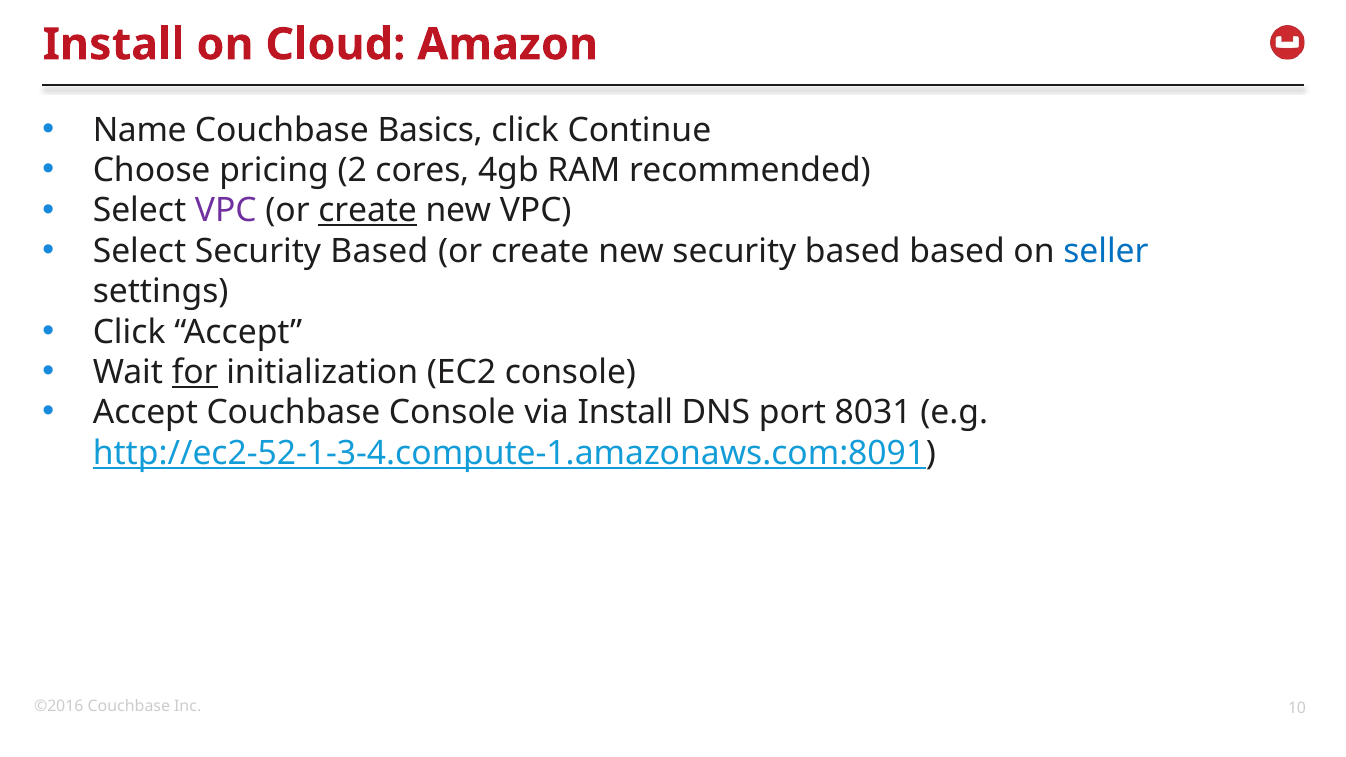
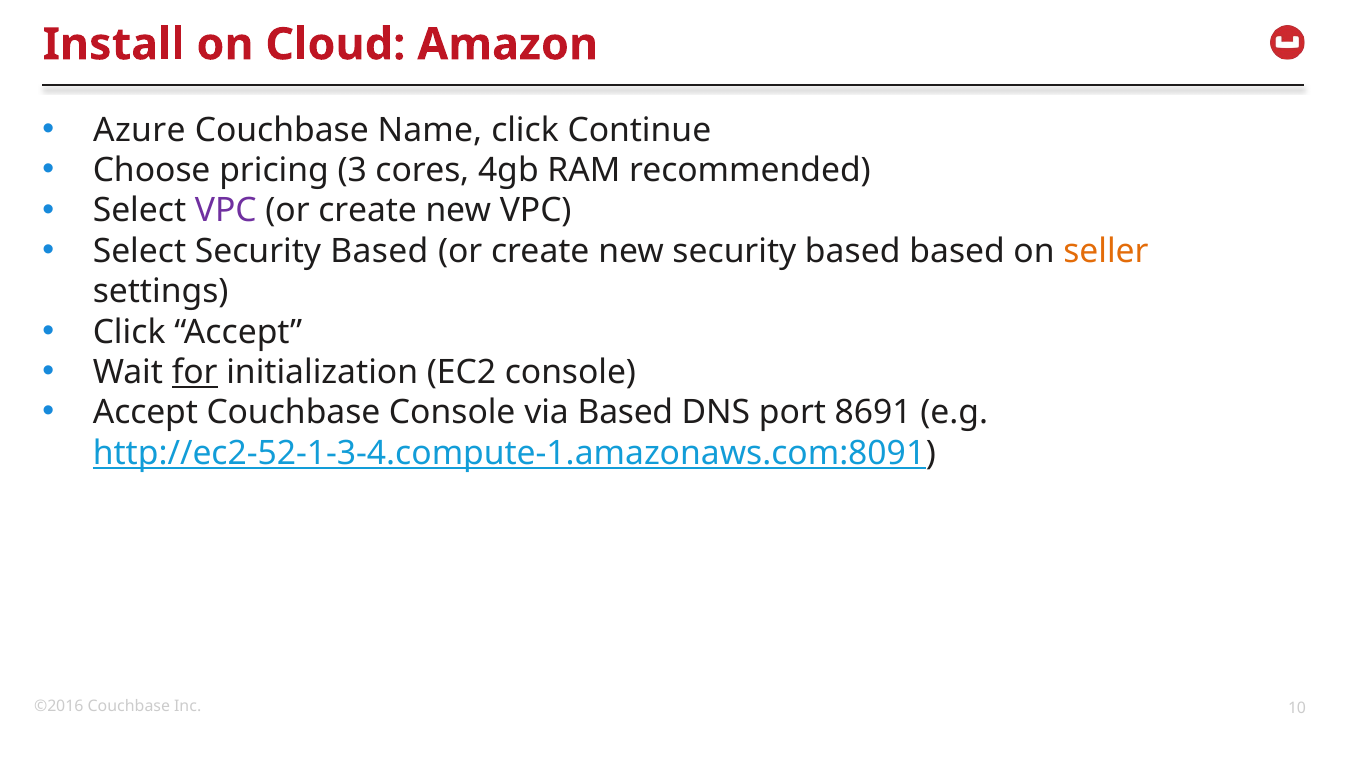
Name: Name -> Azure (139, 130)
Basics: Basics -> Name (430, 130)
2: 2 -> 3 (352, 170)
create underline: present -> none (368, 211)
seller colour: blue -> orange (1106, 251)
via Install: Install -> Based (625, 413)
8031: 8031 -> 8691 (873, 413)
